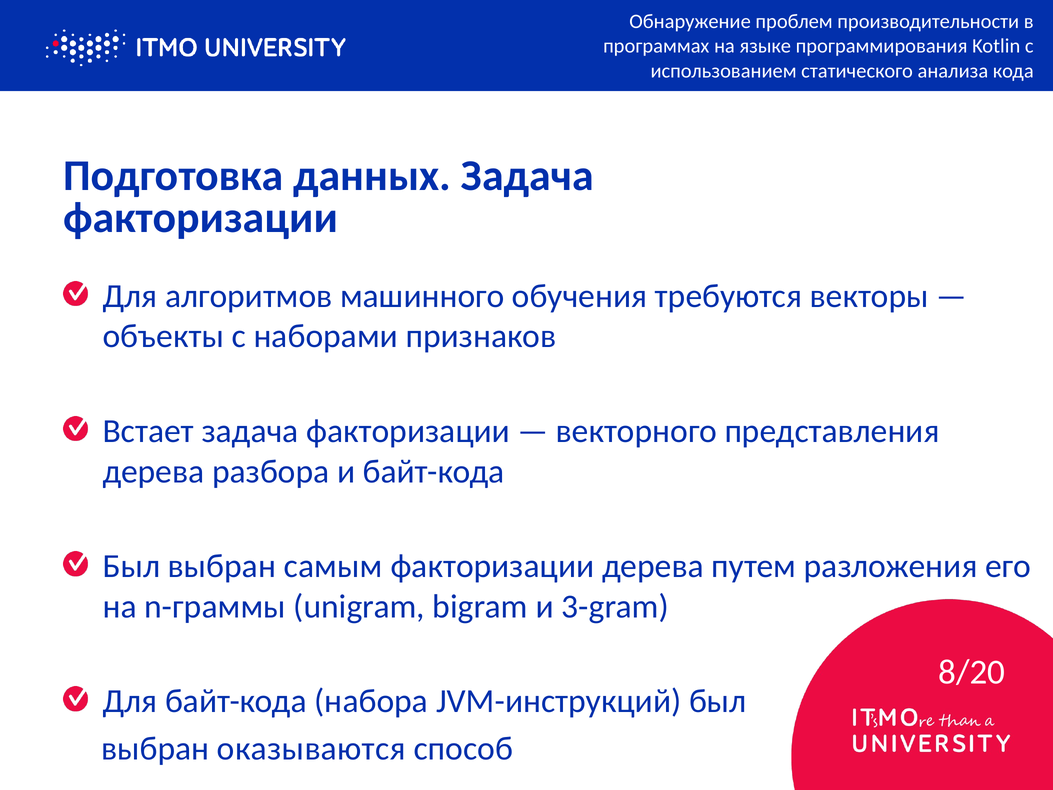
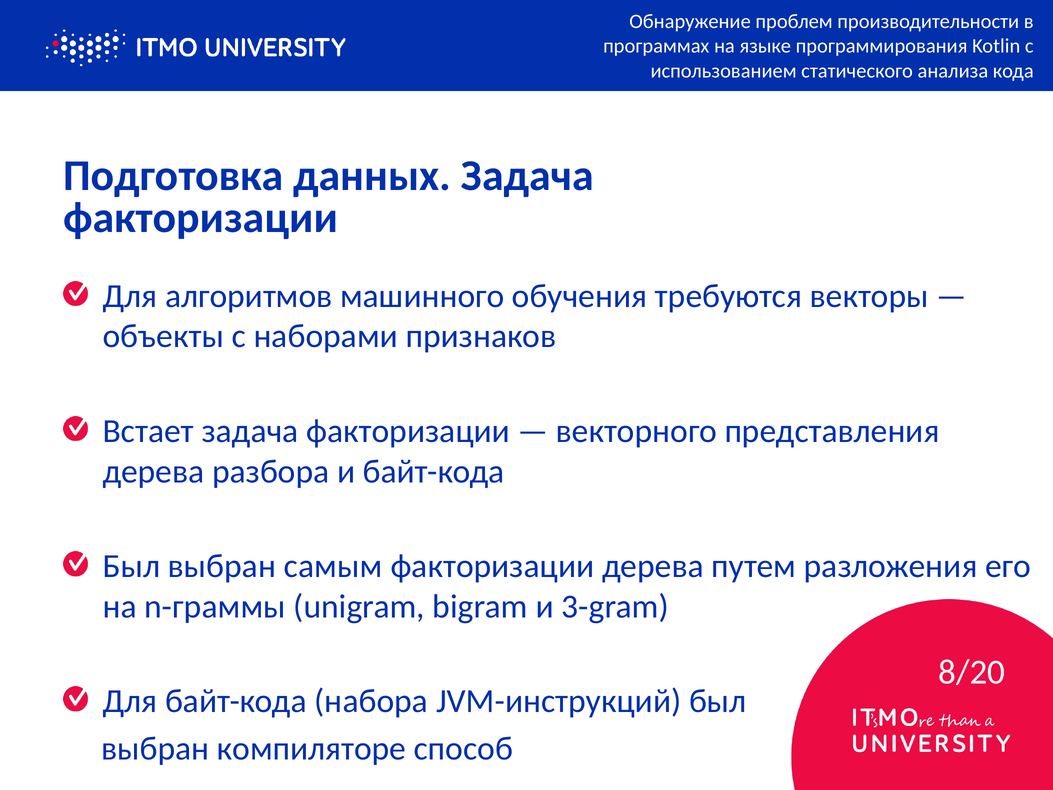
оказываются: оказываются -> компиляторе (312, 748)
